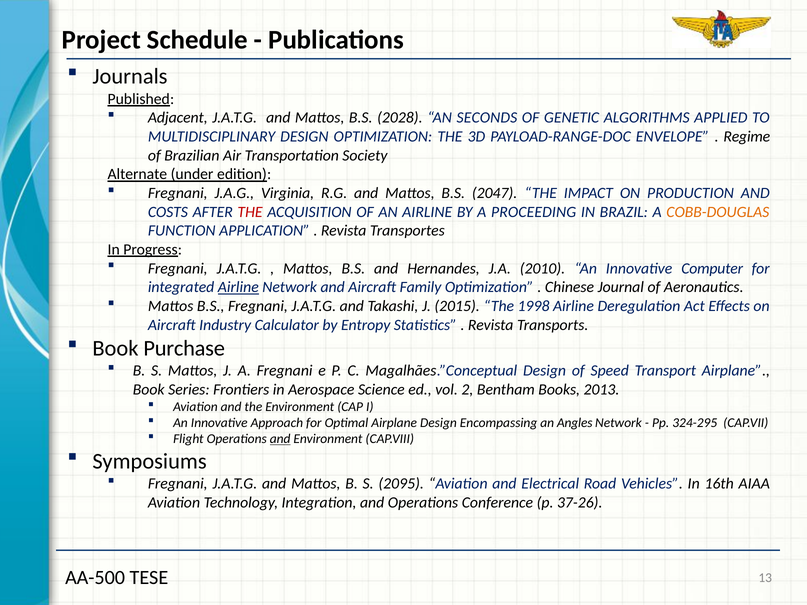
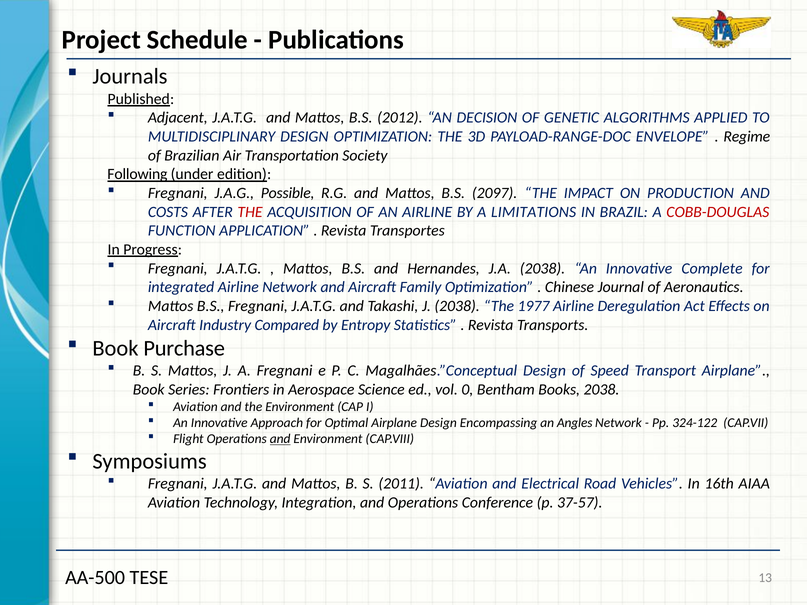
2028: 2028 -> 2012 (400, 118)
SECONDS: SECONDS -> DECISION (487, 118)
Alternate: Alternate -> Following (137, 174)
Virginia: Virginia -> Possible (288, 193)
2047: 2047 -> 2097 (495, 193)
PROCEEDING: PROCEEDING -> LIMITATIONS (534, 212)
COBB-DOUGLAS colour: orange -> red (718, 212)
J.A 2010: 2010 -> 2038 (542, 269)
Computer: Computer -> Complete (712, 269)
Airline underline: present -> none (238, 287)
J 2015: 2015 -> 2038 (457, 306)
1998: 1998 -> 1977 (534, 306)
Calculator: Calculator -> Compared (287, 325)
2: 2 -> 0 (467, 390)
Books 2013: 2013 -> 2038 (602, 390)
324-295: 324-295 -> 324-122 (695, 423)
2095: 2095 -> 2011 (401, 484)
37-26: 37-26 -> 37-57 (580, 503)
